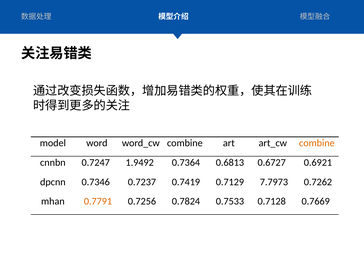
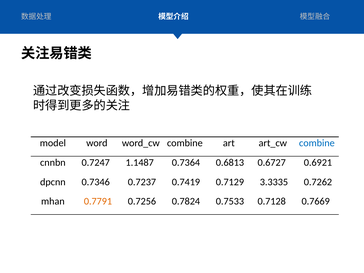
combine colour: orange -> blue (317, 143)
1.9492: 1.9492 -> 1.1487 (140, 163)
7.7973: 7.7973 -> 3.3335 (274, 182)
